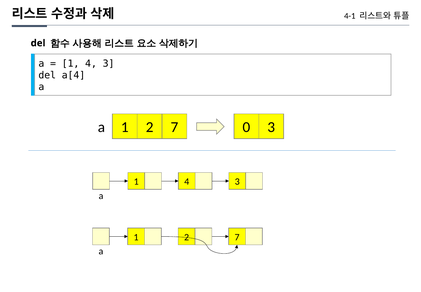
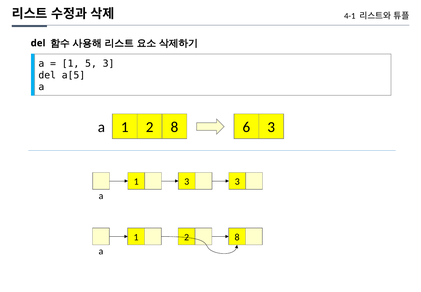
4: 4 -> 5 (91, 64)
a[4: a[4 -> a[5 (73, 75)
0: 0 -> 6 (246, 127)
7: 7 -> 8 (174, 127)
4: 4 -> 3 (187, 181)
7: 7 -> 8 (237, 237)
